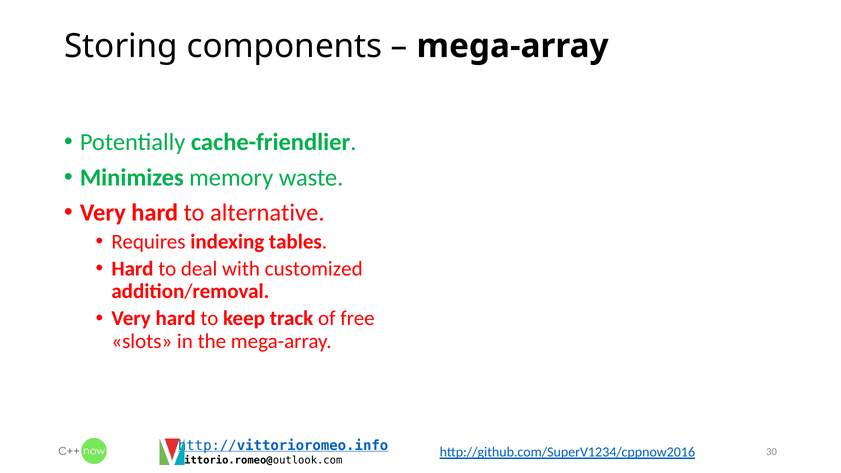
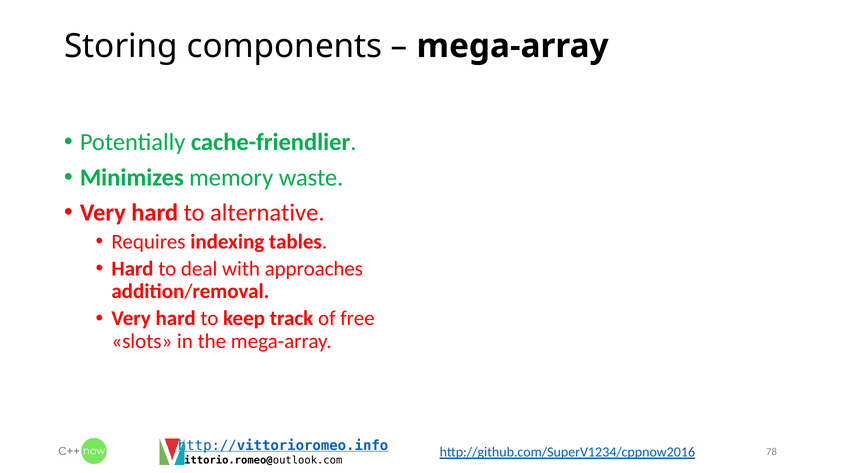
customized: customized -> approaches (314, 269)
30: 30 -> 78 (772, 452)
